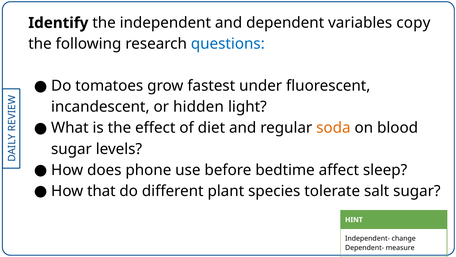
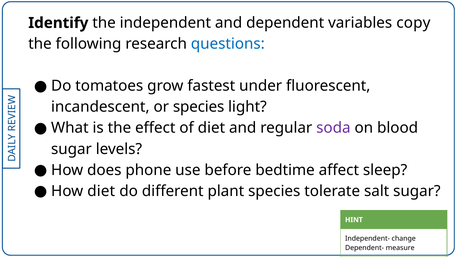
or hidden: hidden -> species (199, 107)
soda colour: orange -> purple (333, 128)
How that: that -> diet (101, 191)
